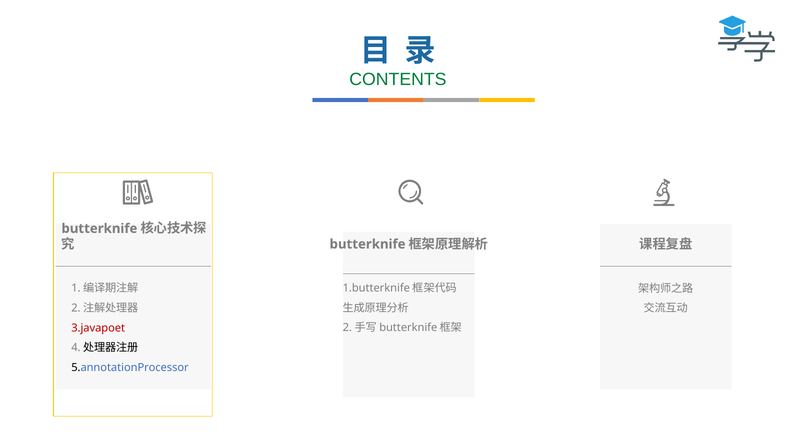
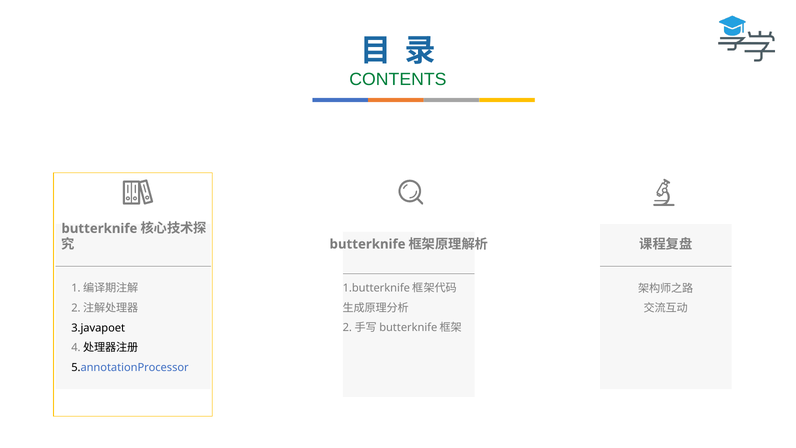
3.javapoet colour: red -> black (98, 328)
